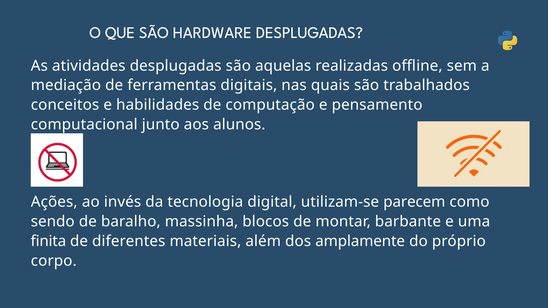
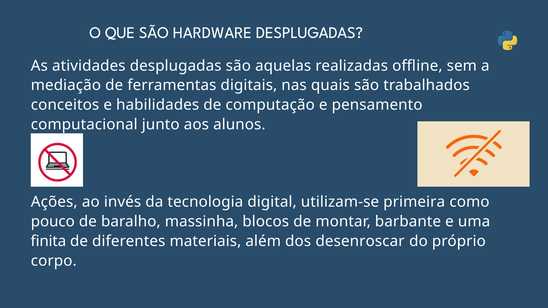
parecem: parecem -> primeira (414, 202)
sendo: sendo -> pouco (53, 222)
amplamente: amplamente -> desenroscar (360, 241)
